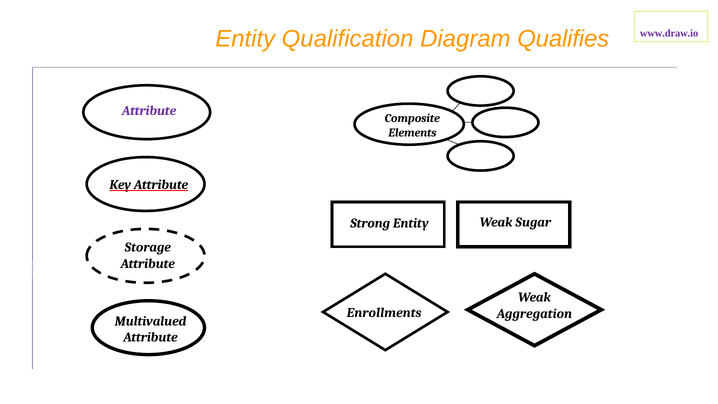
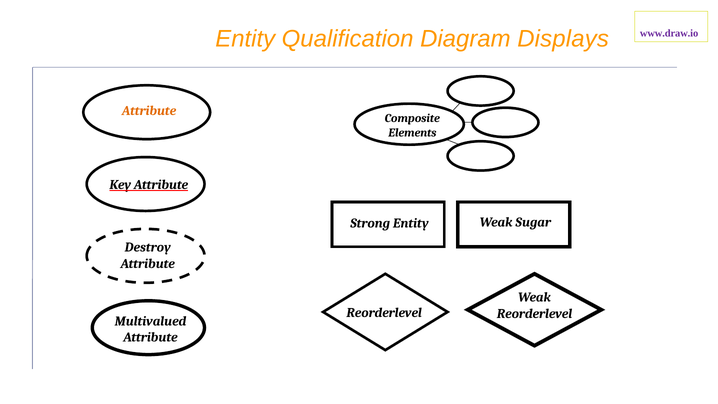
Qualifies: Qualifies -> Displays (563, 39)
Attribute colour: purple -> orange (149, 111)
Storage: Storage -> Destroy (148, 247)
Enrollments: Enrollments -> Reorderlevel (384, 313)
Aggregation: Aggregation -> Reorderlevel (535, 314)
